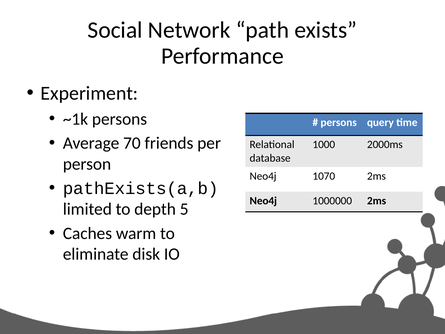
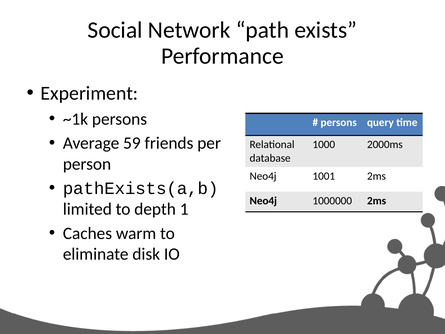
70: 70 -> 59 (132, 143)
1070: 1070 -> 1001 (324, 176)
5: 5 -> 1 (184, 209)
